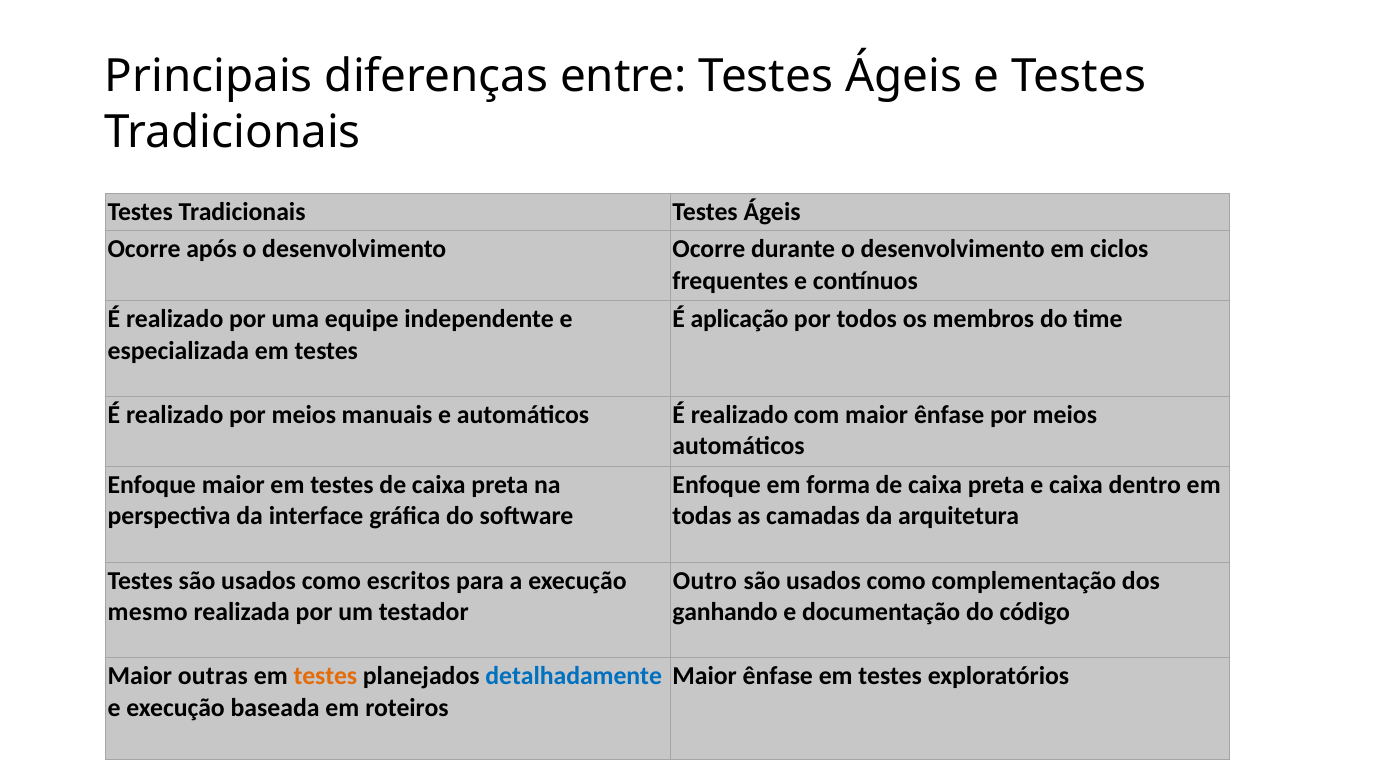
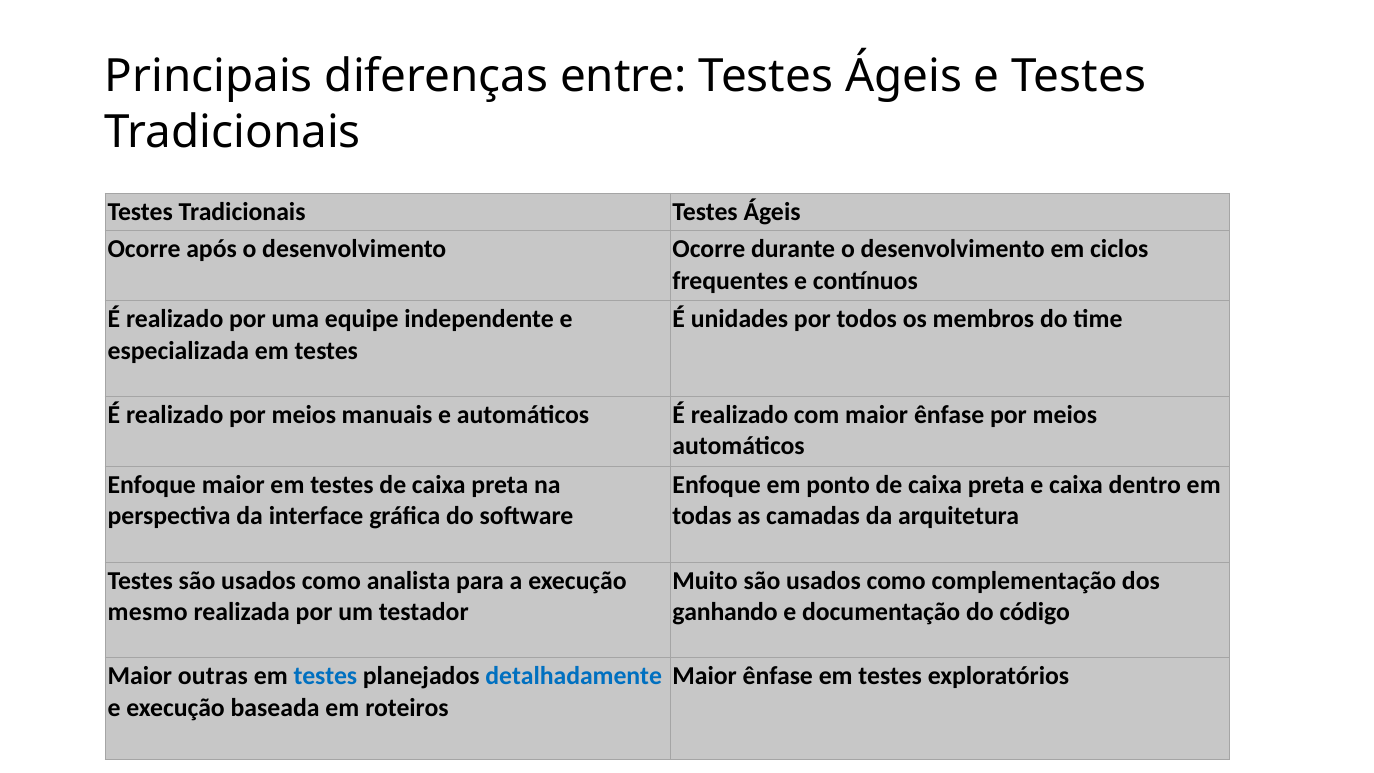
aplicação: aplicação -> unidades (740, 319)
forma: forma -> ponto (838, 485)
escritos: escritos -> analista (409, 580)
Outro: Outro -> Muito (705, 580)
testes colour: orange -> blue (325, 676)
